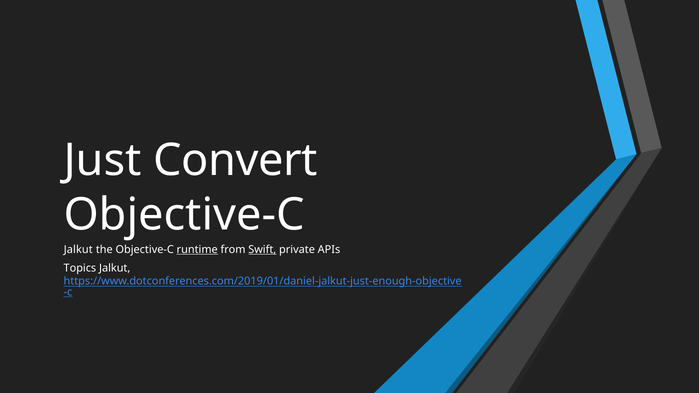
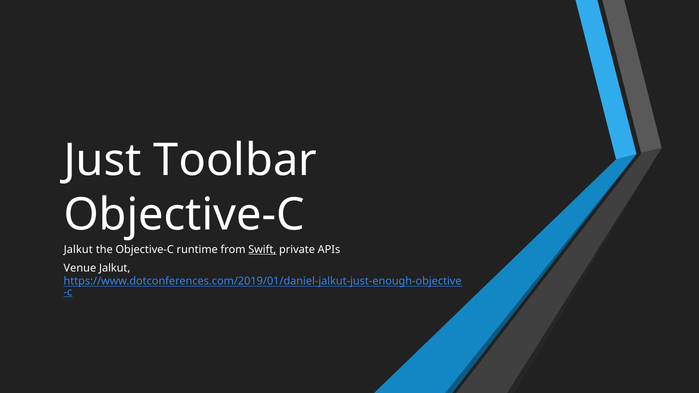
Convert: Convert -> Toolbar (235, 161)
runtime underline: present -> none (197, 250)
Topics: Topics -> Venue (80, 268)
